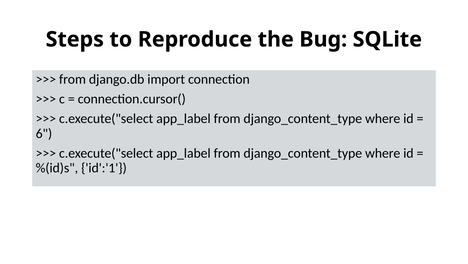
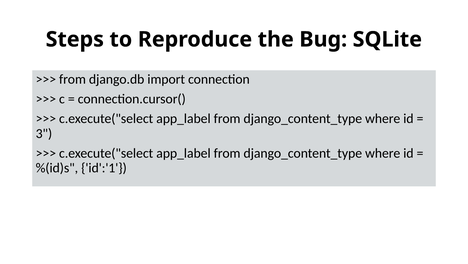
6: 6 -> 3 (44, 133)
